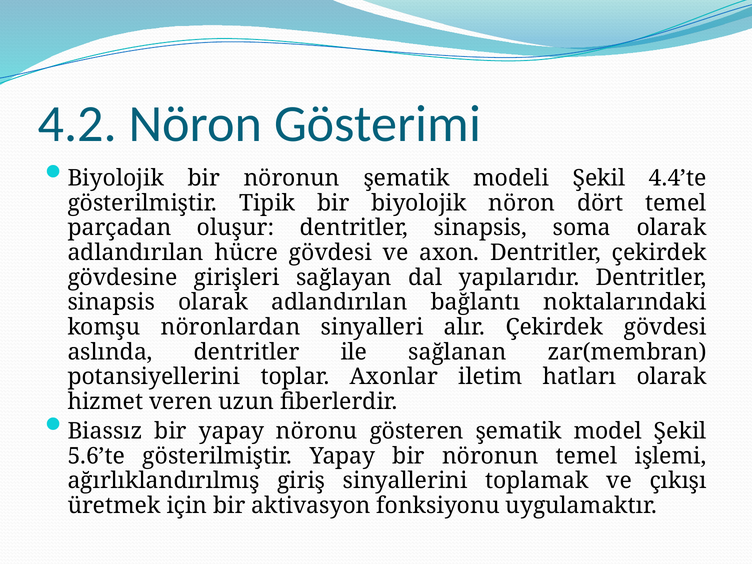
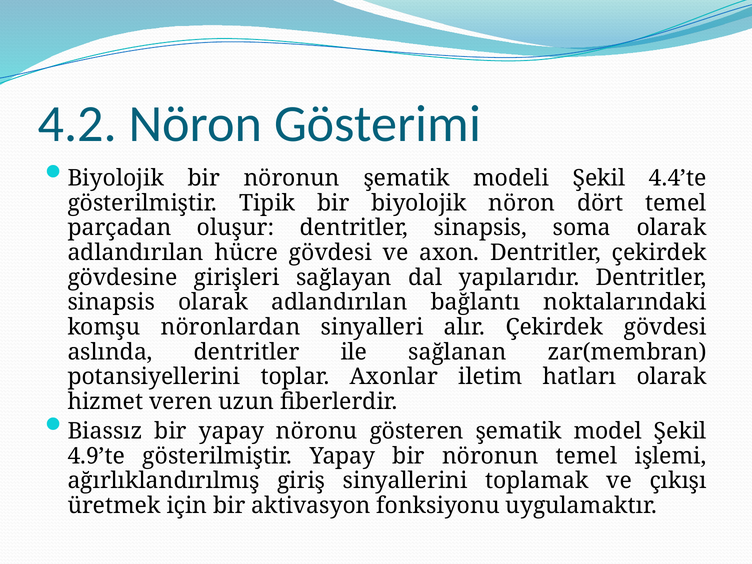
5.6’te: 5.6’te -> 4.9’te (96, 456)
